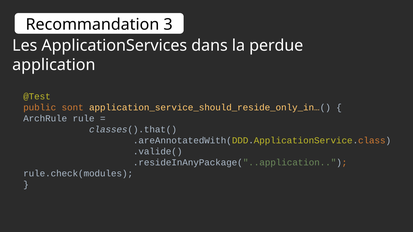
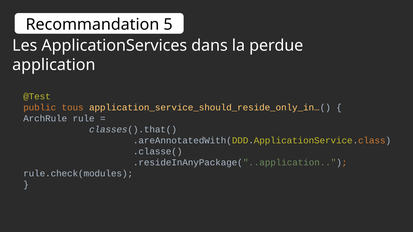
3: 3 -> 5 (168, 25)
sont: sont -> tous (73, 108)
.valide(: .valide( -> .classe( (158, 152)
